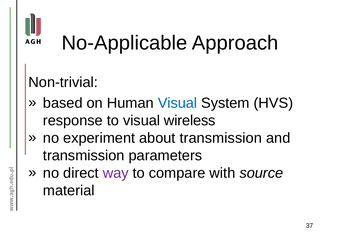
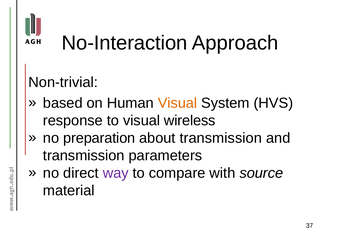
No-Applicable: No-Applicable -> No-Interaction (125, 43)
Visual colour: blue -> orange (177, 103)
experiment: experiment -> preparation (99, 138)
